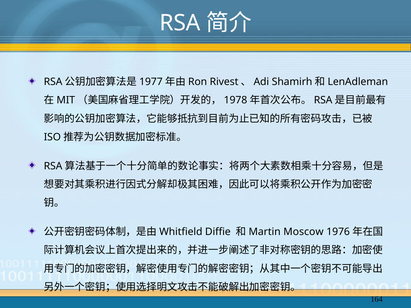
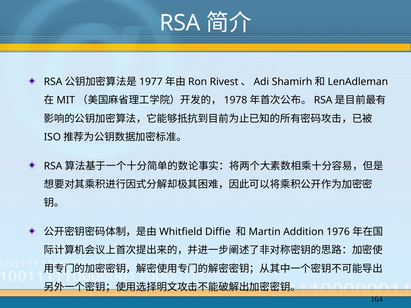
Moscow: Moscow -> Addition (304, 232)
